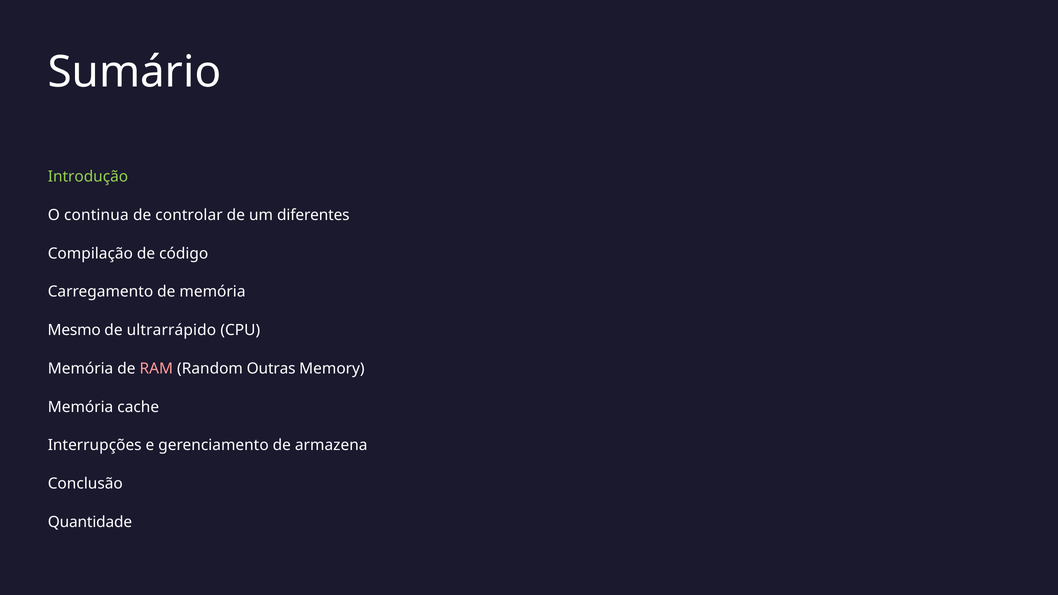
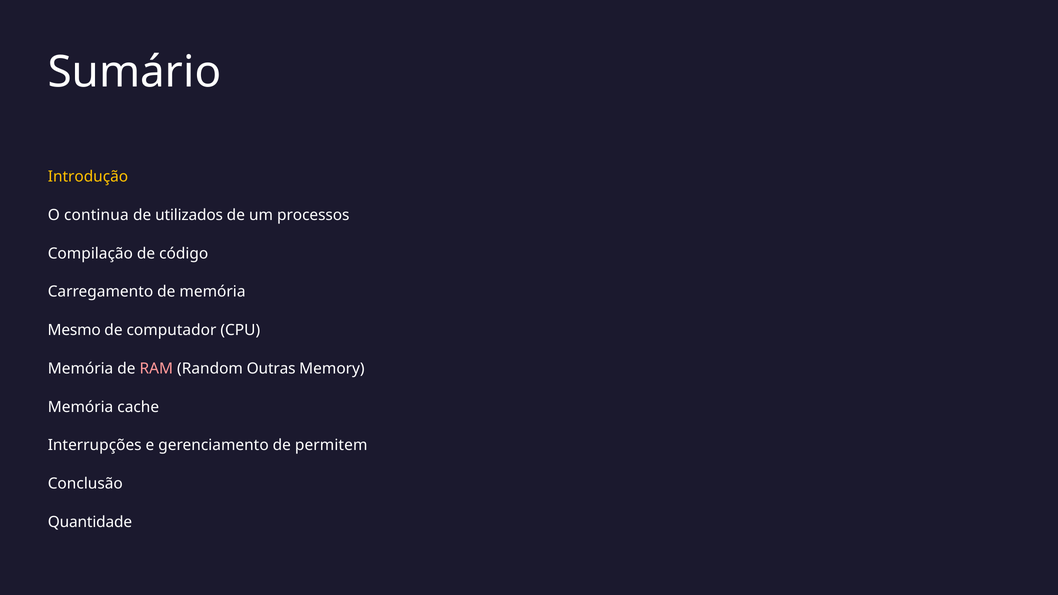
Introdução colour: light green -> yellow (88, 177)
controlar: controlar -> utilizados (189, 215)
diferentes: diferentes -> processos (313, 215)
ultrarrápido: ultrarrápido -> computador (171, 330)
armazena: armazena -> permitem (331, 445)
